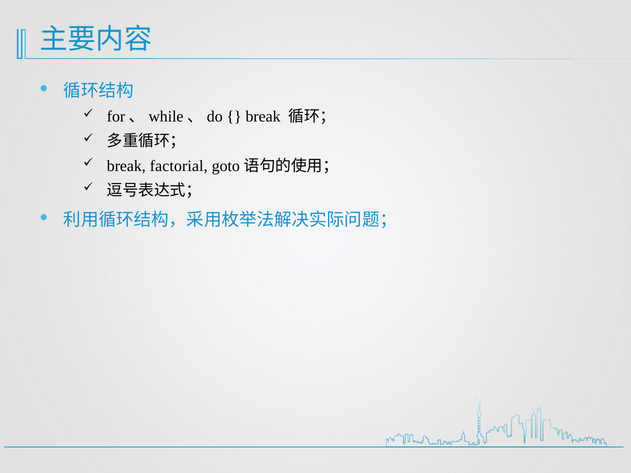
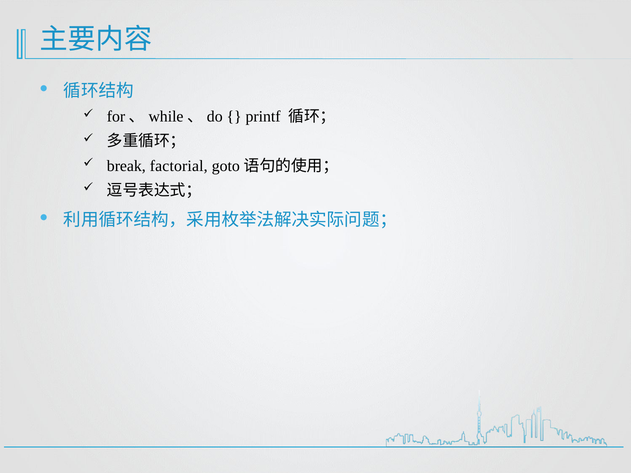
break: break -> printf (263, 117)
